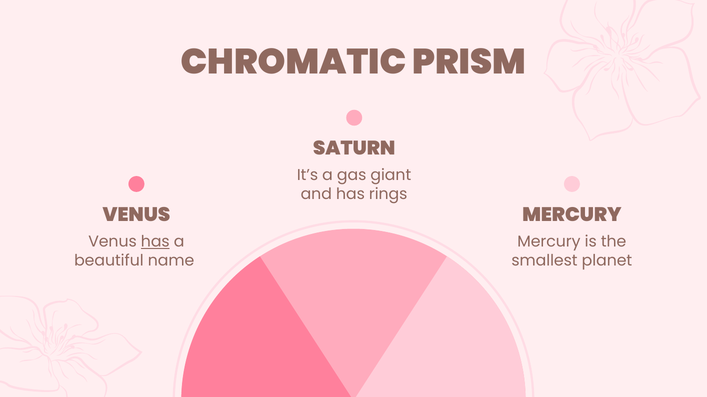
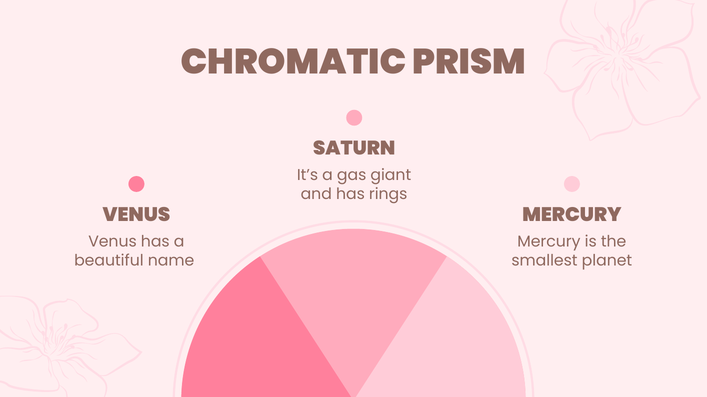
has underline: present -> none (155, 242)
